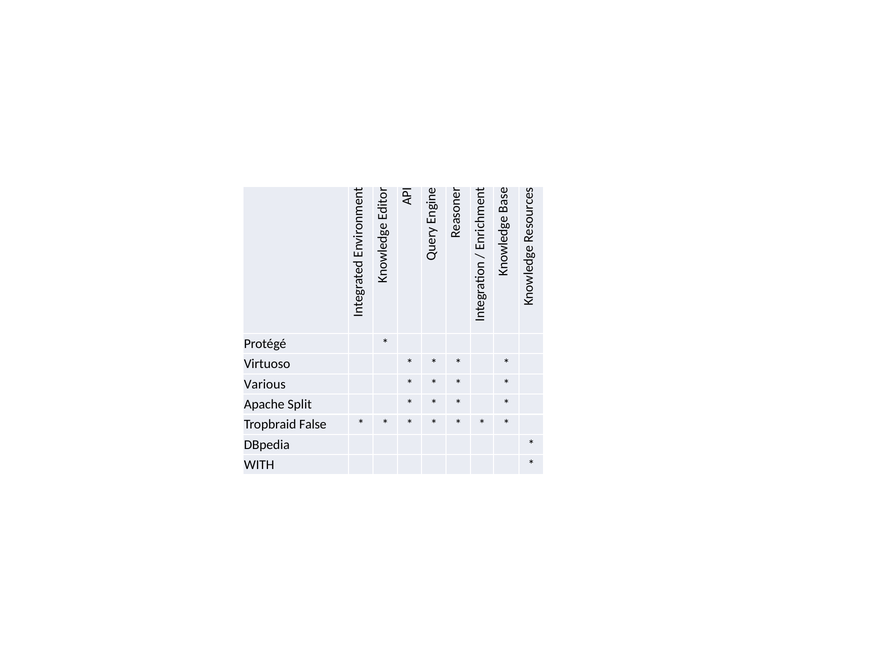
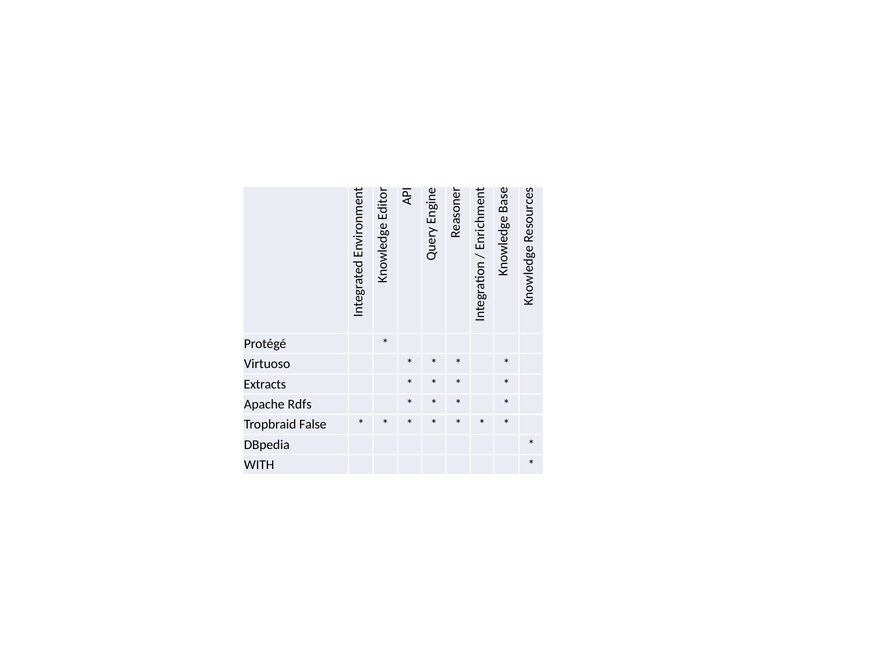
Various: Various -> Extracts (265, 384)
Split: Split -> Rdfs (300, 404)
